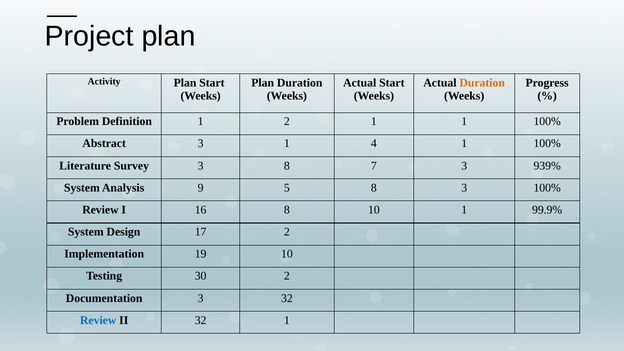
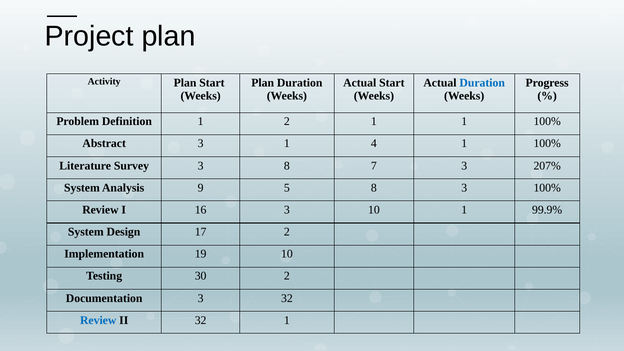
Duration colour: orange -> blue (482, 83)
939%: 939% -> 207% (547, 166)
16 8: 8 -> 3 (287, 210)
